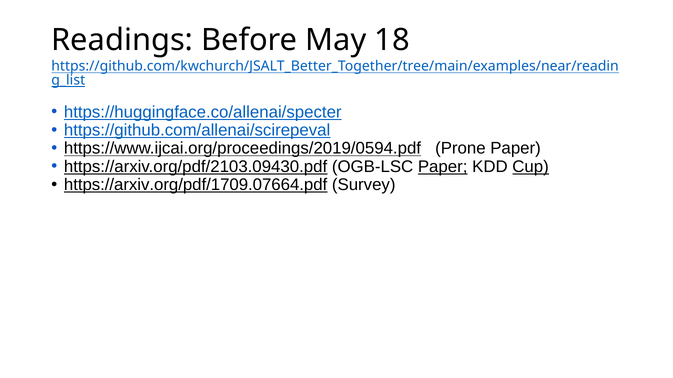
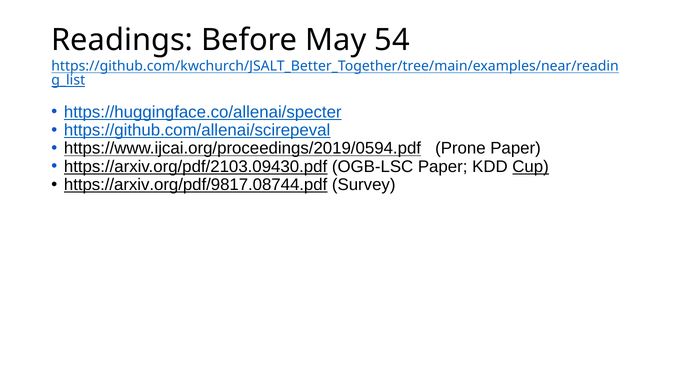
18: 18 -> 54 (392, 40)
Paper underline: present -> none (443, 167)
https://arxiv.org/pdf/1709.07664.pdf: https://arxiv.org/pdf/1709.07664.pdf -> https://arxiv.org/pdf/9817.08744.pdf (196, 185)
